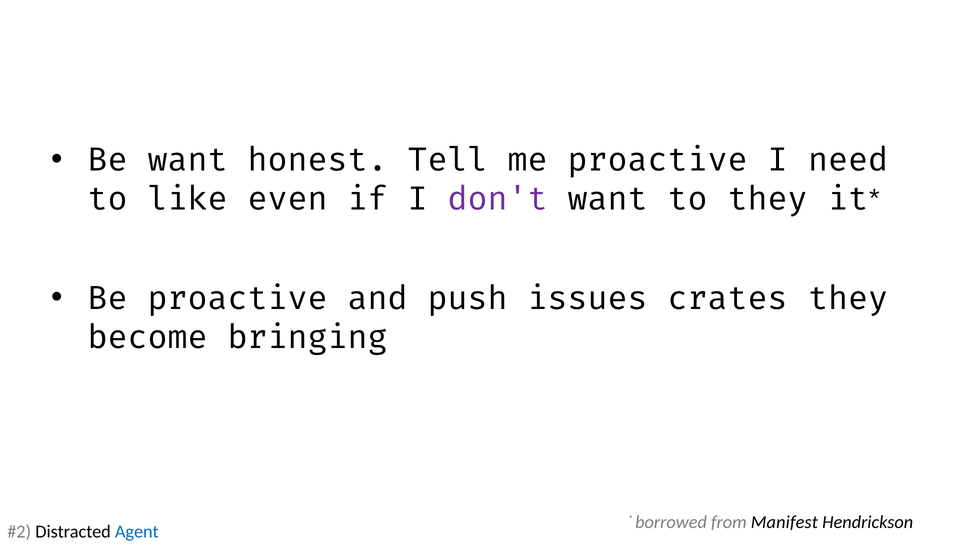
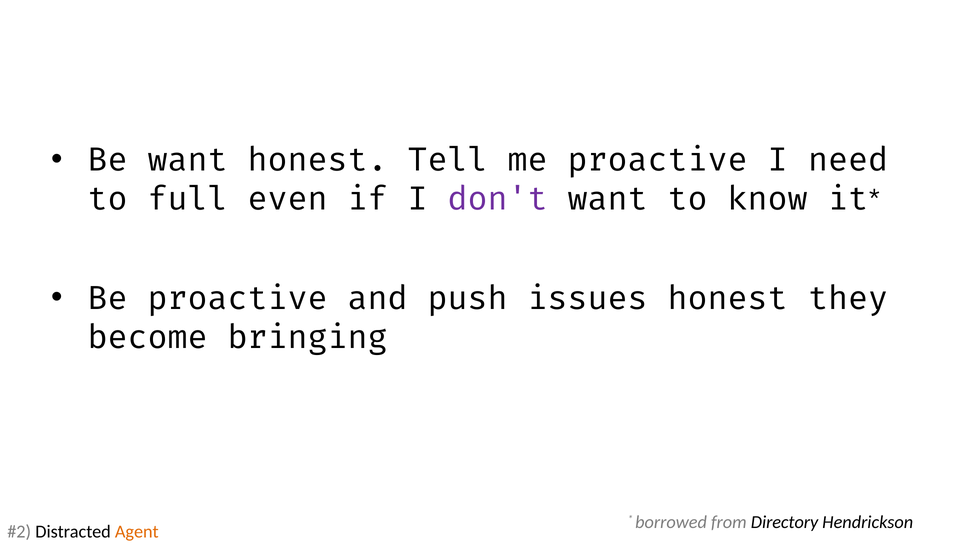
like: like -> full (188, 199)
to they: they -> know (768, 199)
issues crates: crates -> honest (728, 299)
Manifest: Manifest -> Directory (785, 523)
Agent colour: blue -> orange (137, 532)
